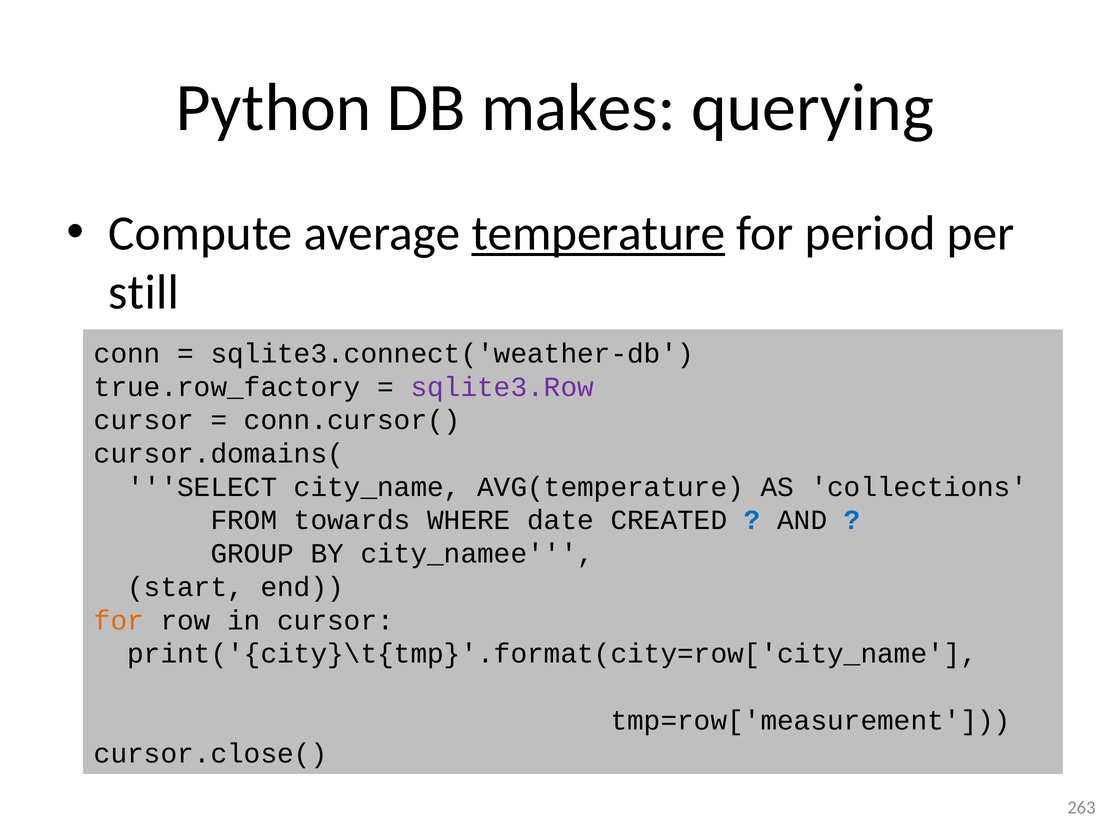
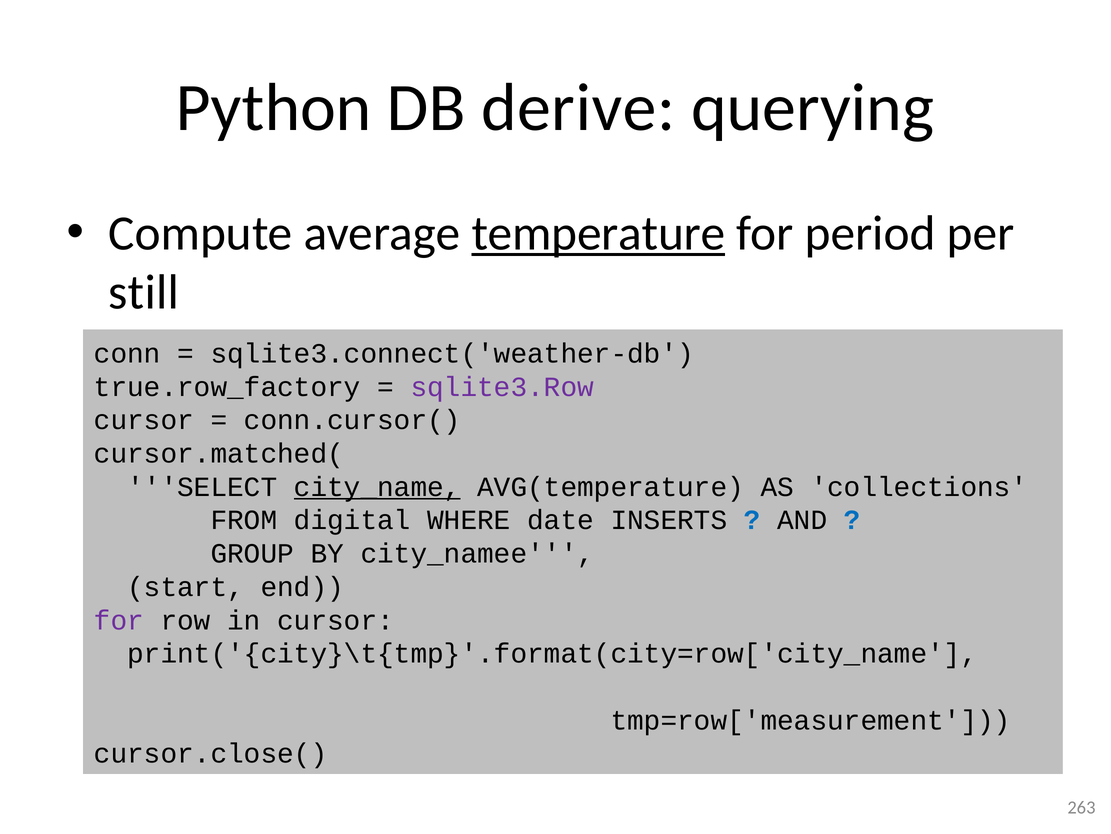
makes: makes -> derive (578, 108)
cursor.domains(: cursor.domains( -> cursor.matched( (219, 453)
city_name underline: none -> present (377, 486)
towards: towards -> digital (352, 520)
CREATED: CREATED -> INSERTS (669, 520)
for colour: orange -> purple (119, 620)
